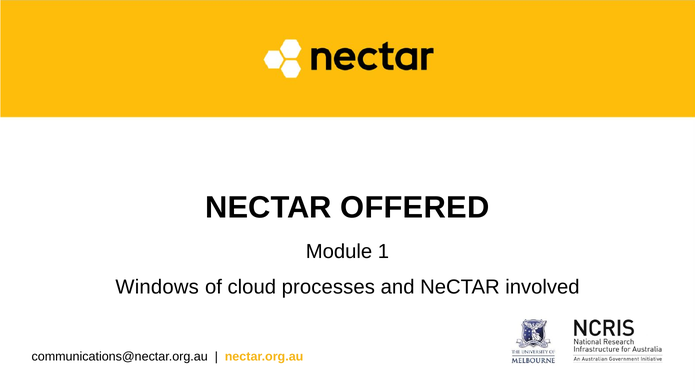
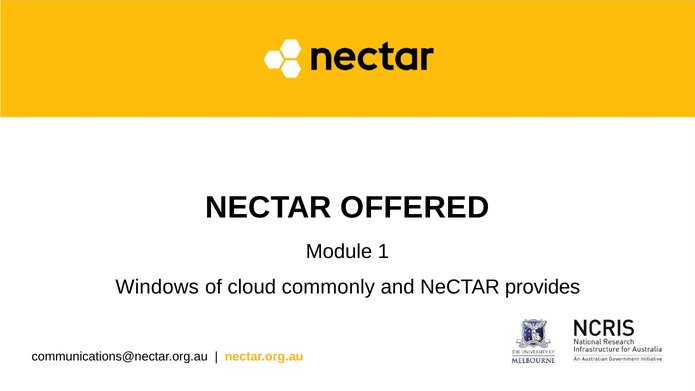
processes: processes -> commonly (328, 287)
involved: involved -> provides (543, 287)
